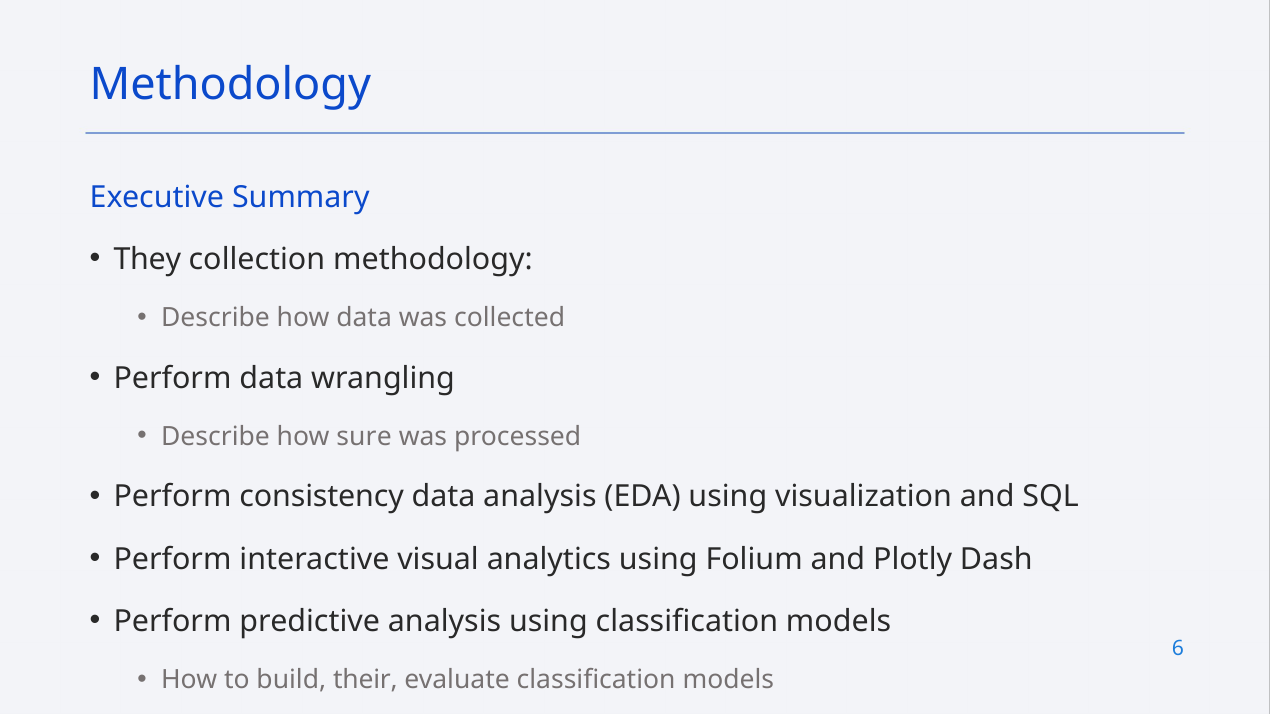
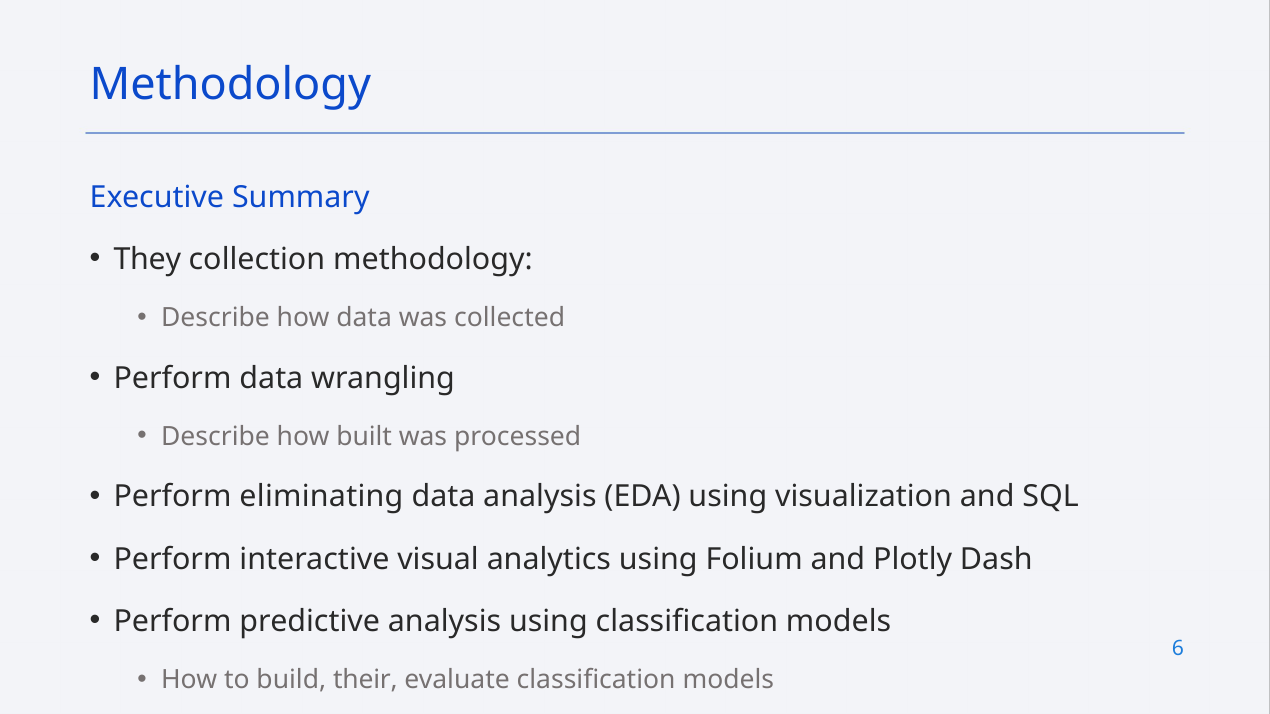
sure: sure -> built (364, 437)
consistency: consistency -> eliminating (321, 497)
